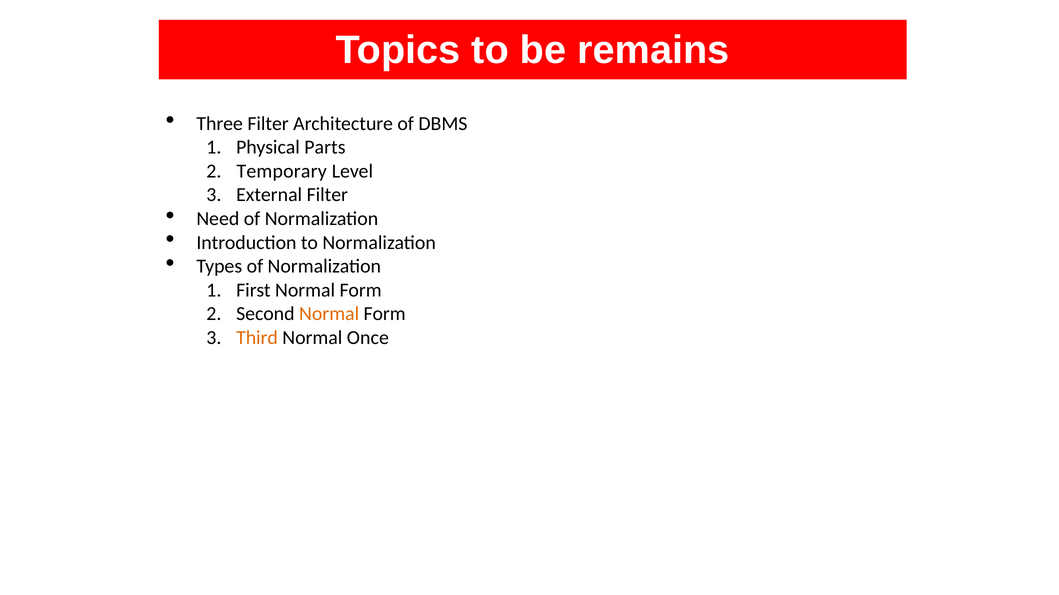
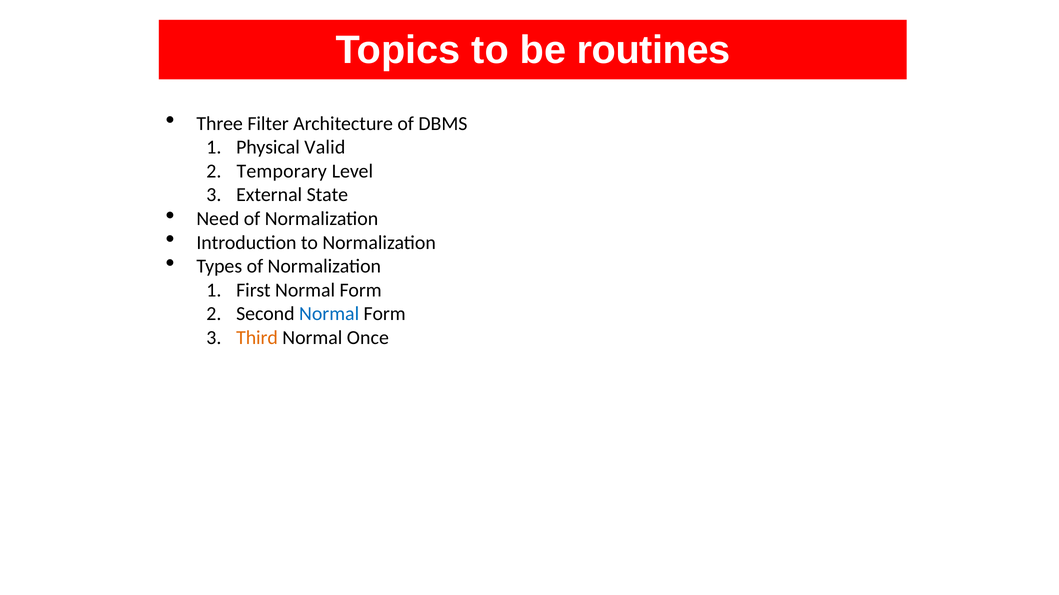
remains: remains -> routines (654, 50)
Parts: Parts -> Valid (325, 148)
External Filter: Filter -> State (327, 195)
Normal colour: orange -> blue (329, 314)
